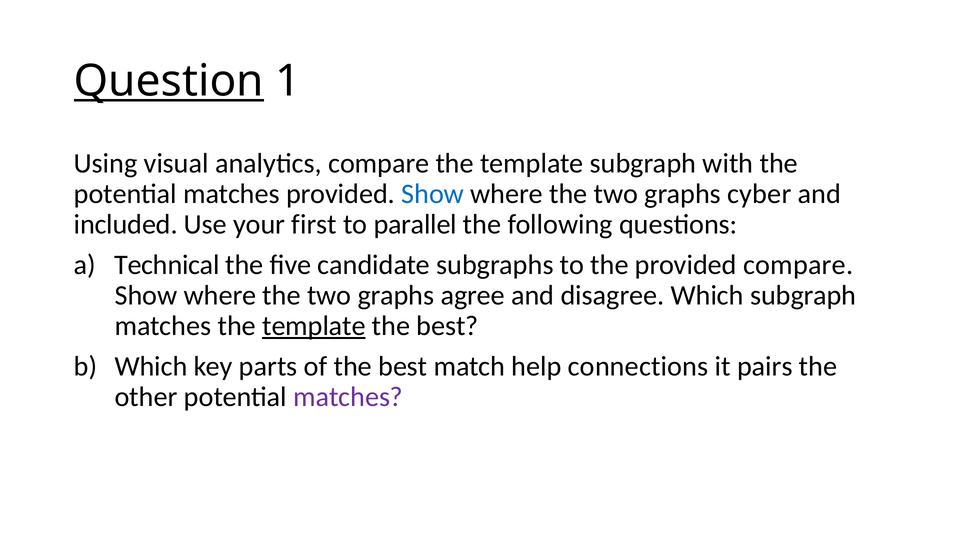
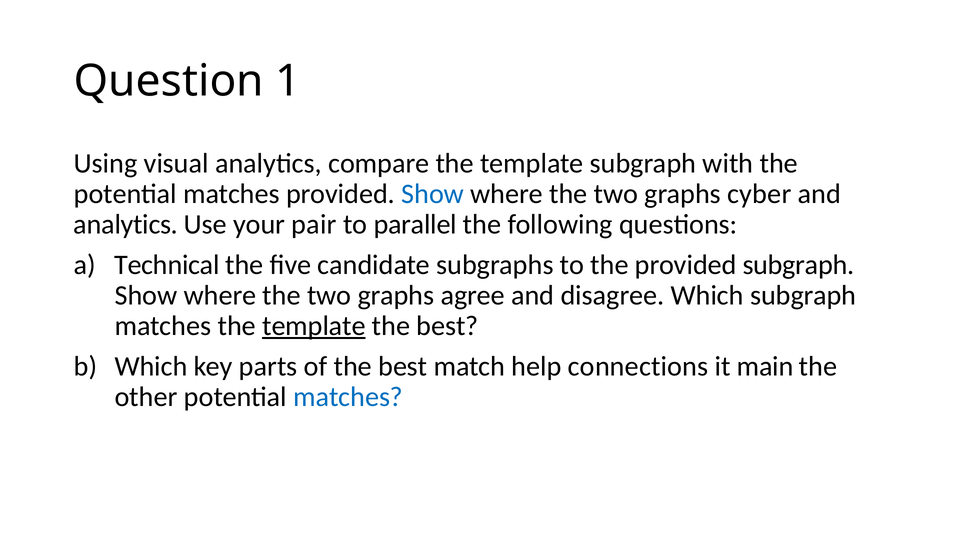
Question underline: present -> none (169, 81)
included: included -> analytics (126, 225)
first: first -> pair (314, 225)
provided compare: compare -> subgraph (798, 265)
pairs: pairs -> main (765, 367)
matches colour: purple -> blue (348, 397)
